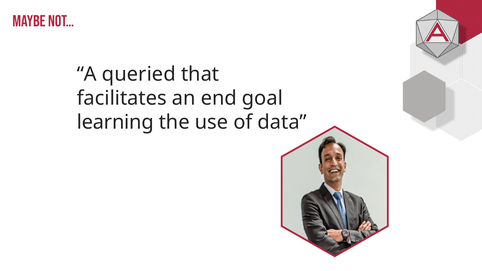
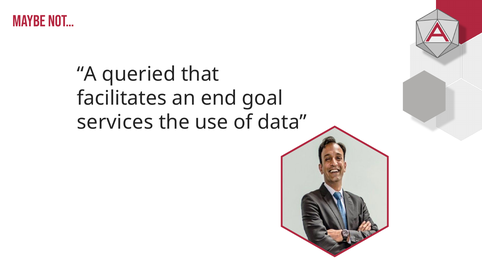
learning: learning -> services (115, 122)
